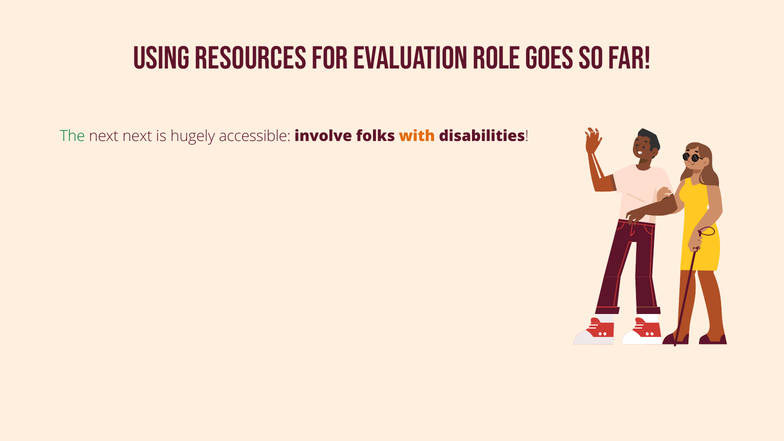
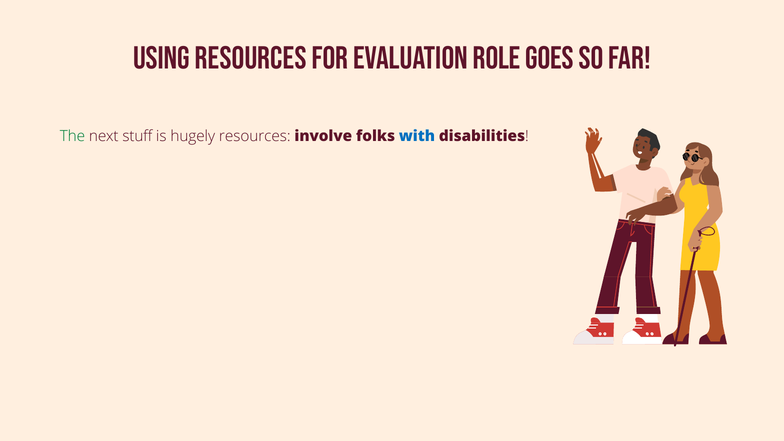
next next: next -> stuff (137, 136)
hugely accessible: accessible -> resources (255, 136)
with colour: orange -> blue (417, 136)
